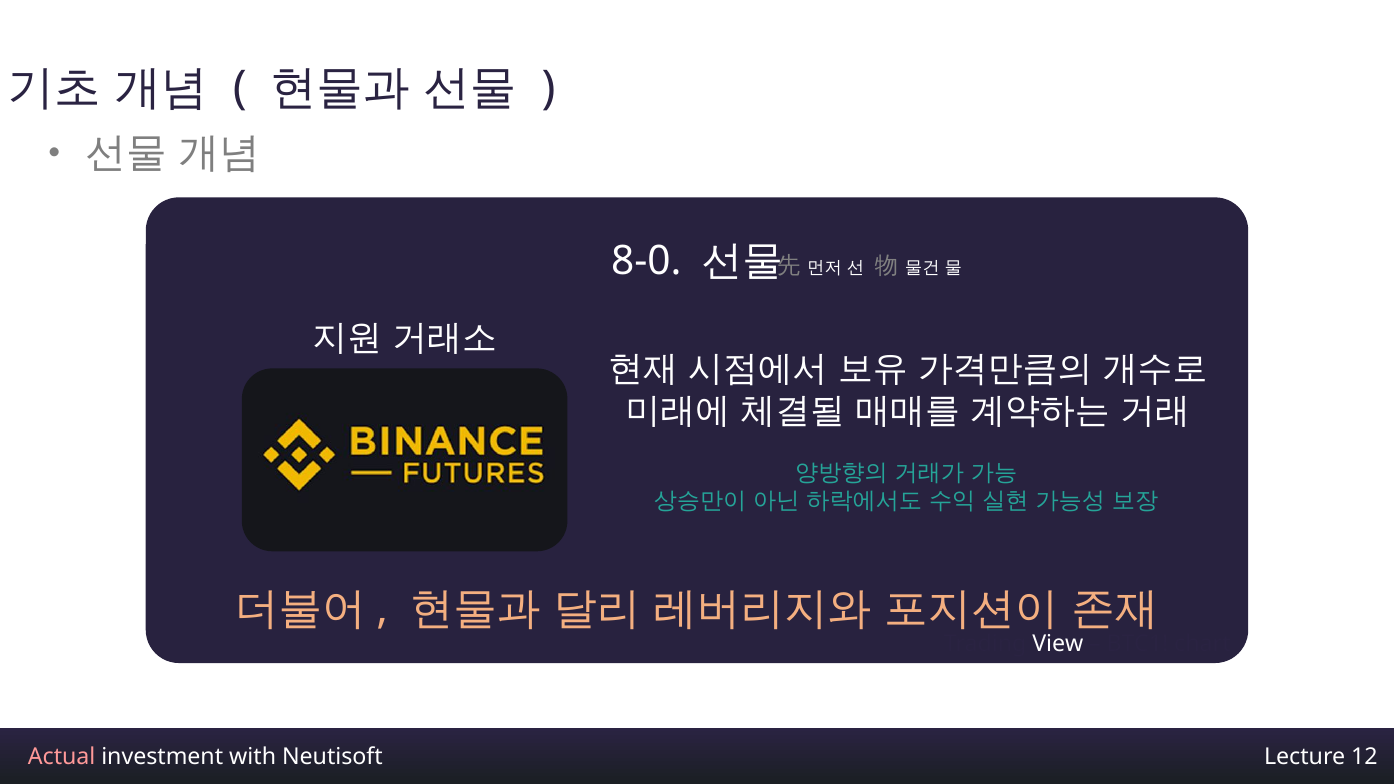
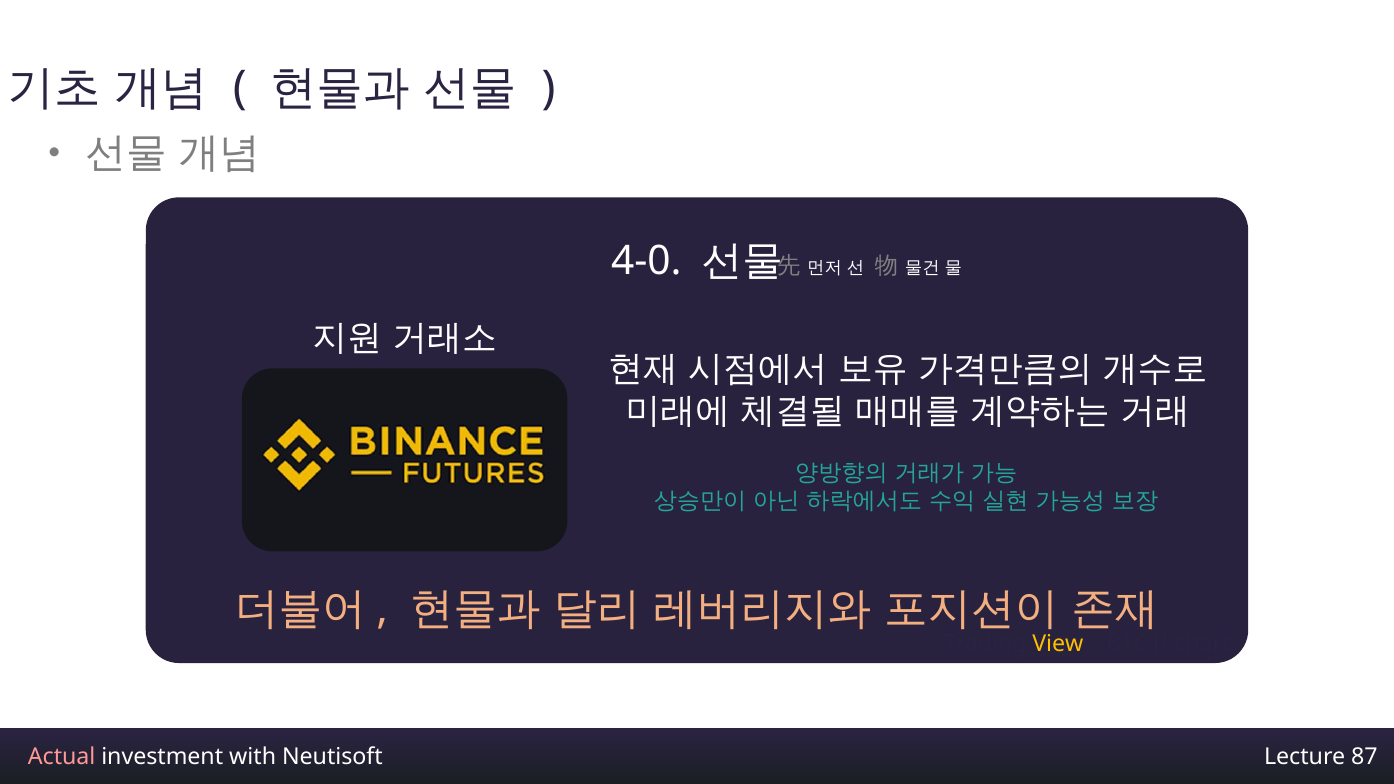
8-0: 8-0 -> 4-0 (646, 261)
View colour: white -> yellow (1058, 644)
12: 12 -> 87 (1364, 757)
